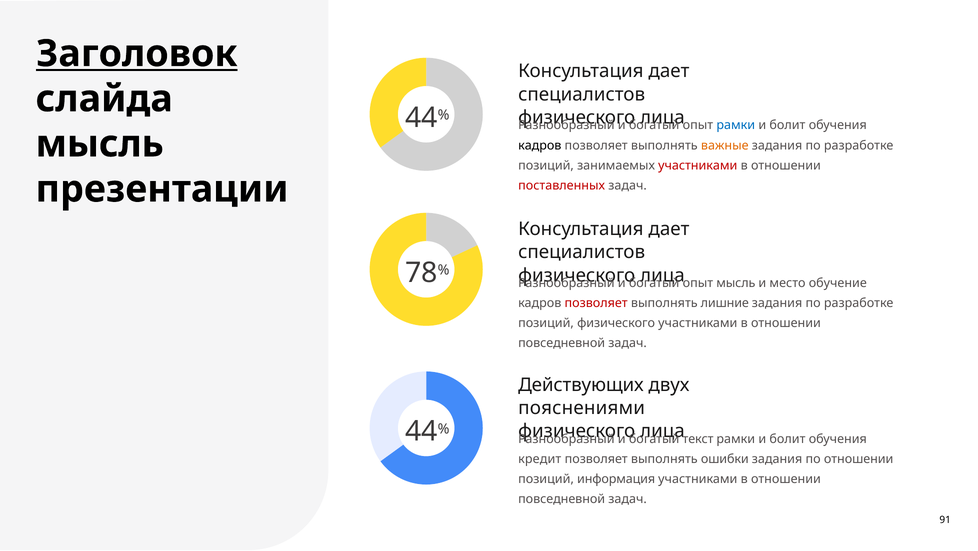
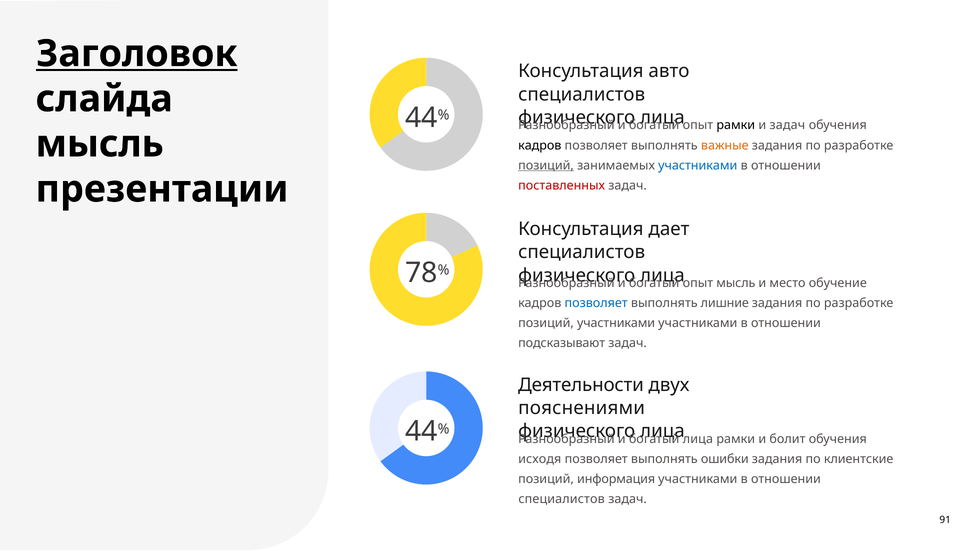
дает: дает -> авто (669, 71)
рамки colour: blue -> black (736, 125)
болит: болит -> задач (787, 125)
позиций underline: none -> present (546, 166)
участниками colour: red -> blue (698, 166)
позволяет colour: red -> blue (596, 303)
позиций физического: физического -> участниками (616, 323)
повседневной: повседневной -> подсказывают (562, 343)
Действующих: Действующих -> Деятельности (581, 385)
текст: текст -> лица (698, 439)
кредит: кредит -> исходя (540, 459)
по отношении: отношении -> клиентские (859, 459)
повседневной: повседневной -> специалистов (562, 499)
